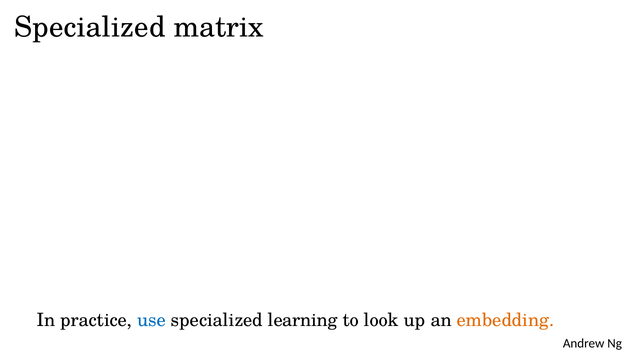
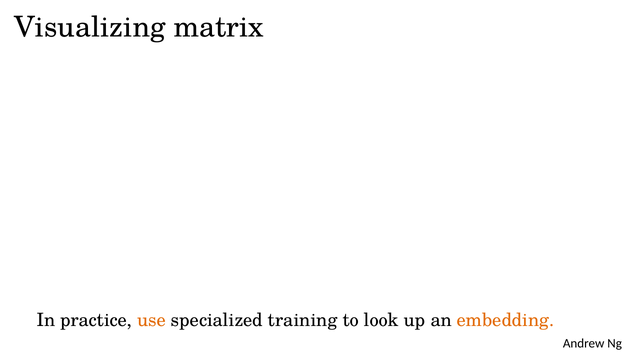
Specialized: Specialized -> Visualizing (90, 27)
use colour: blue -> orange (152, 320)
learning: learning -> training (303, 320)
